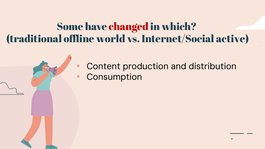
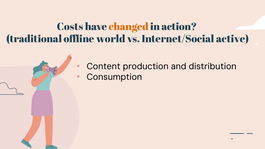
Some: Some -> Costs (70, 27)
changed colour: red -> orange (129, 27)
which: which -> action (179, 27)
